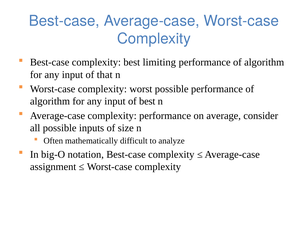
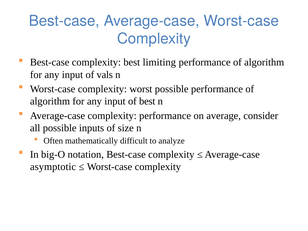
that: that -> vals (105, 75)
assignment: assignment -> asymptotic (53, 167)
